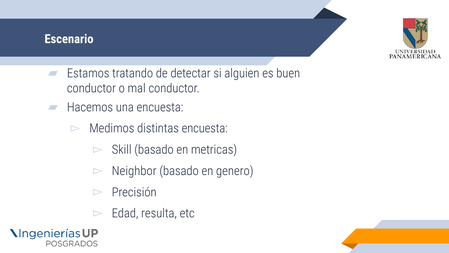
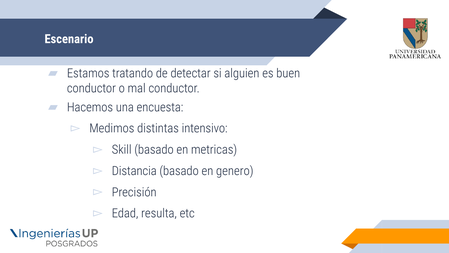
distintas encuesta: encuesta -> intensivo (205, 128)
Neighbor: Neighbor -> Distancia (134, 171)
